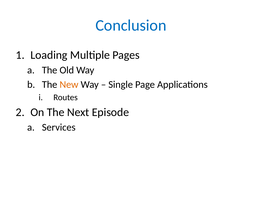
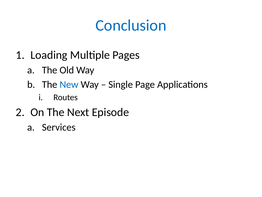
New colour: orange -> blue (69, 84)
